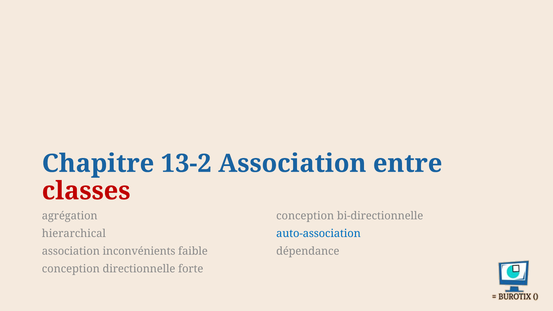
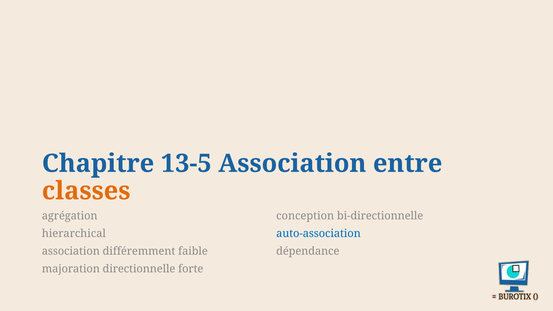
13-2: 13-2 -> 13-5 (186, 164)
classes colour: red -> orange (86, 191)
inconvénients: inconvénients -> différemment (139, 251)
conception: conception -> majoration (71, 269)
